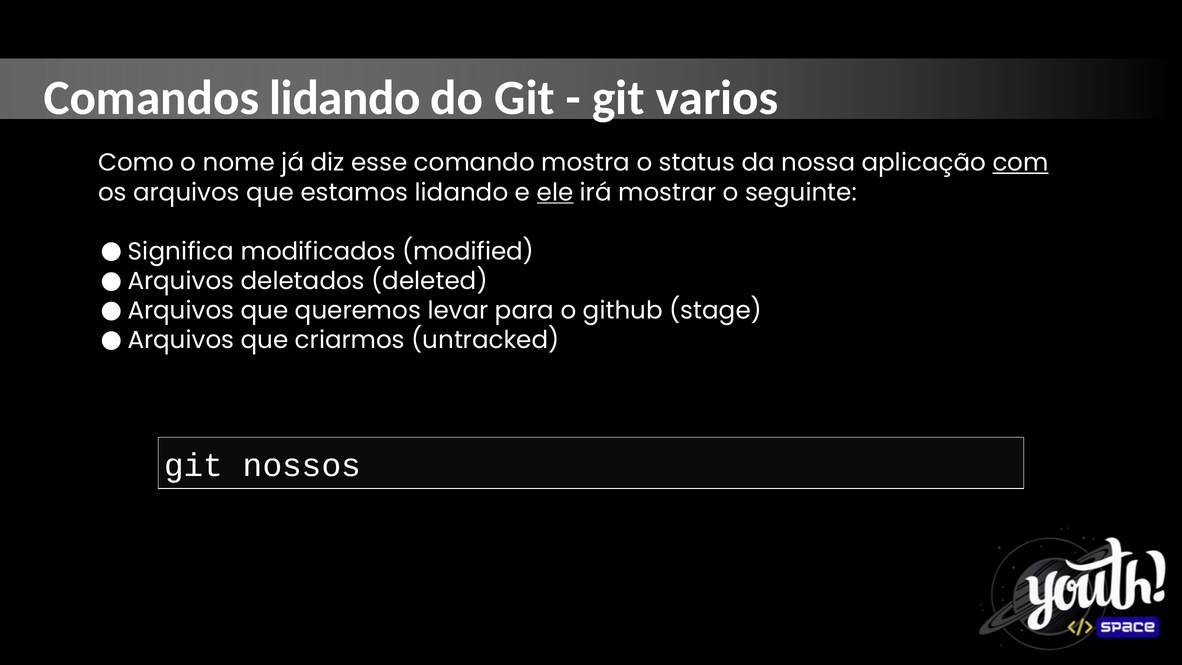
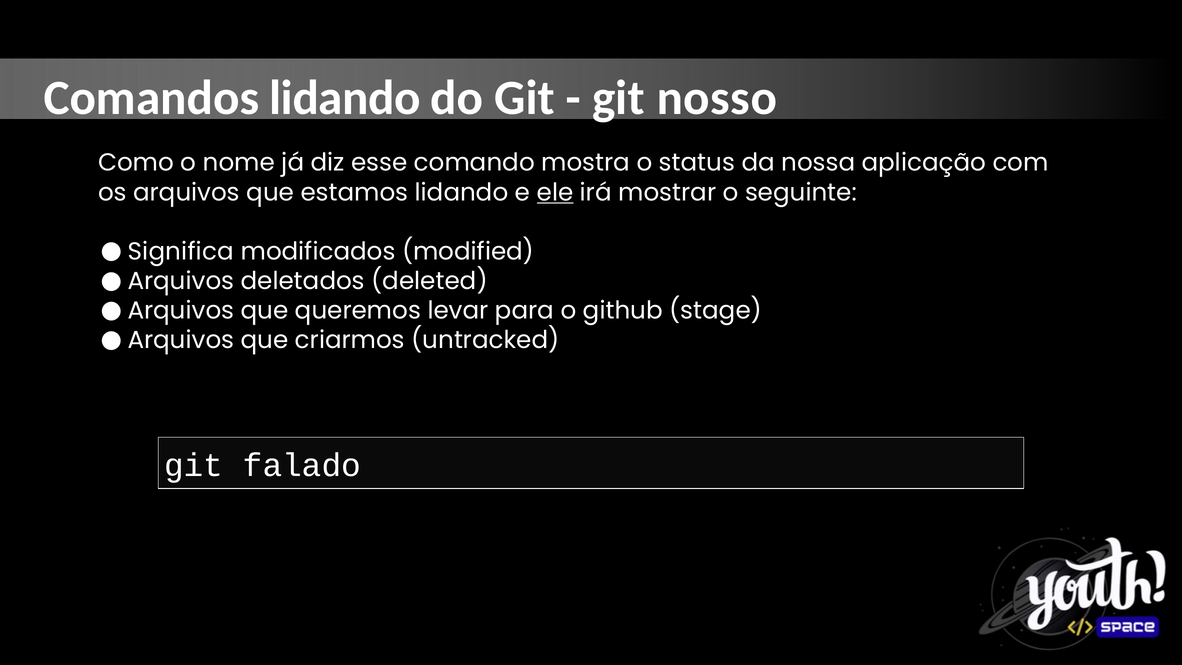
varios: varios -> nosso (717, 98)
com underline: present -> none (1021, 163)
nossos: nossos -> falado (302, 465)
